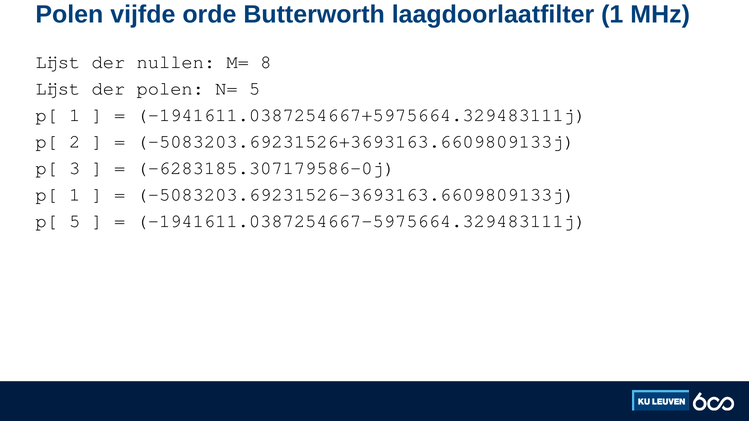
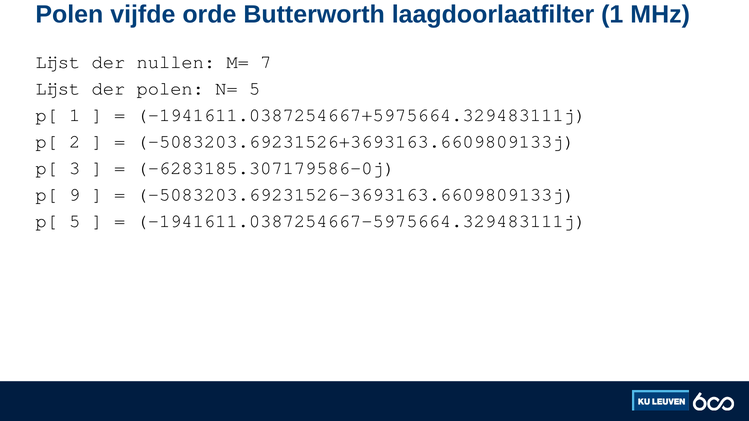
8: 8 -> 7 (266, 62)
1: 1 -> 9 (75, 195)
